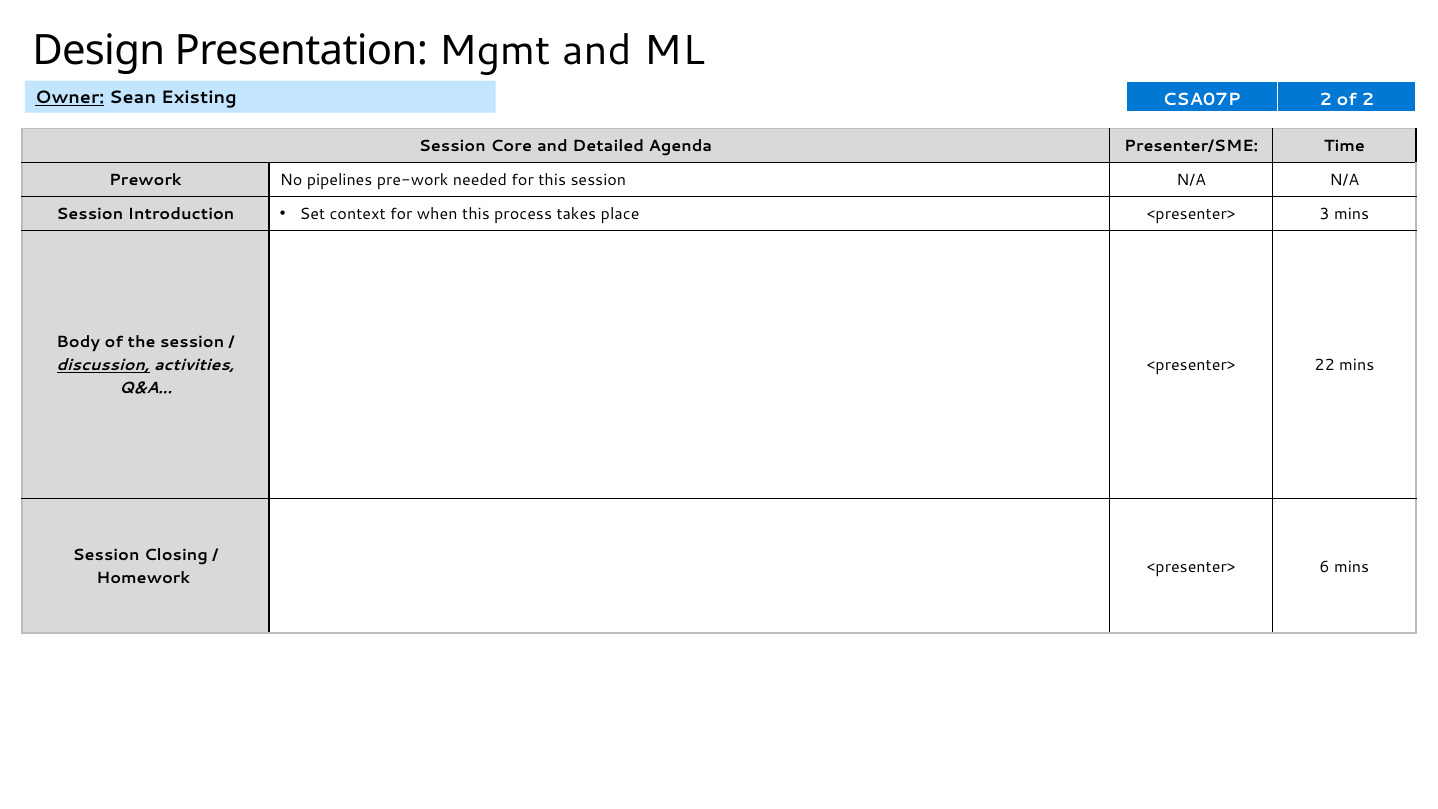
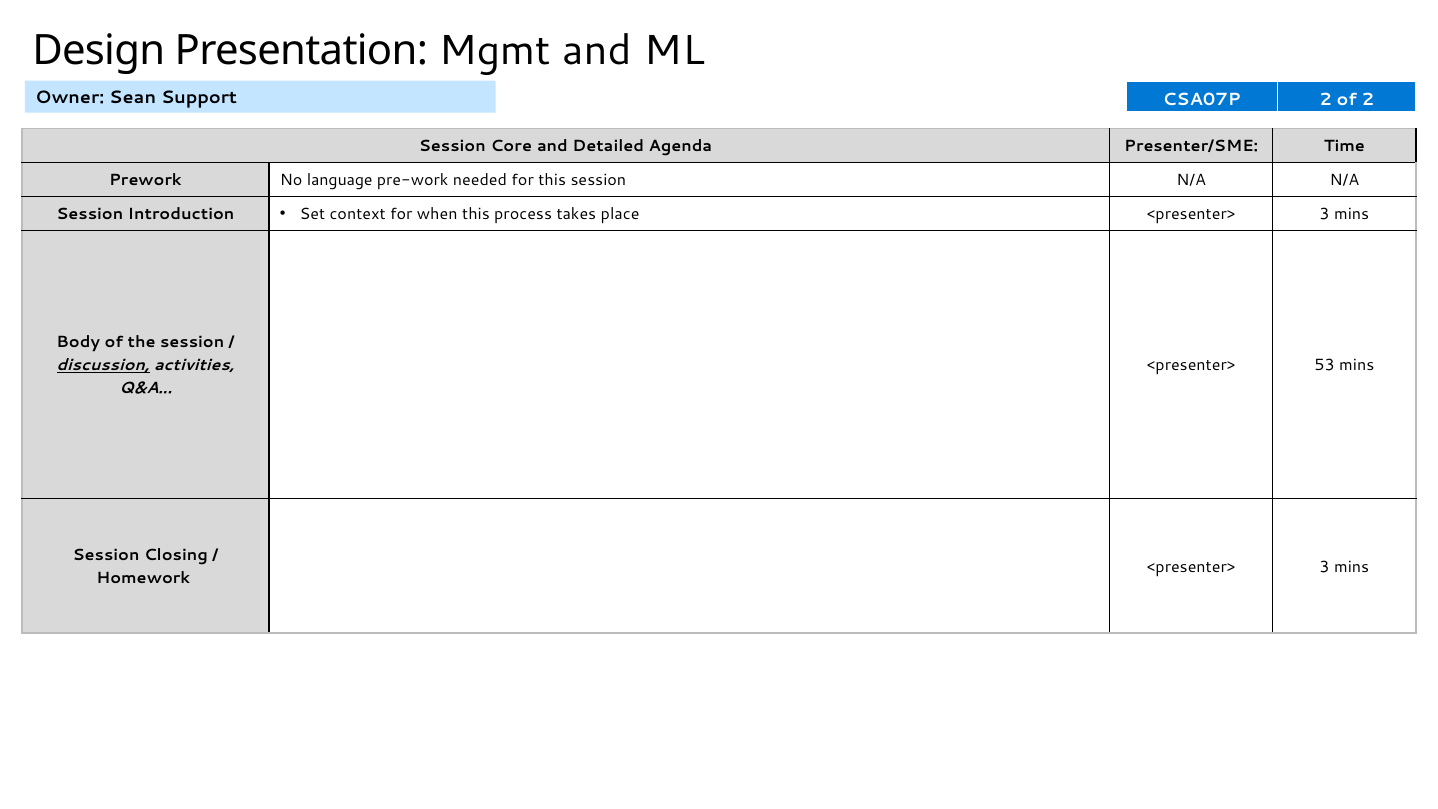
Owner underline: present -> none (70, 98)
Existing: Existing -> Support (199, 98)
pipelines: pipelines -> language (340, 180)
22: 22 -> 53 (1325, 365)
6: 6 -> 3 (1325, 567)
